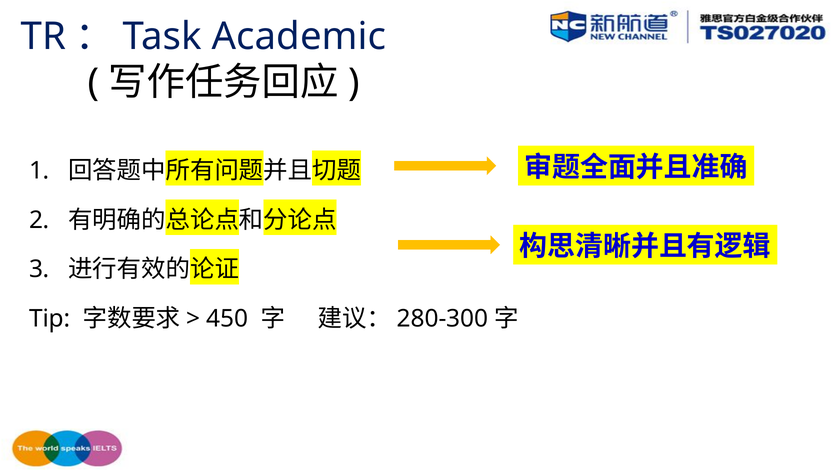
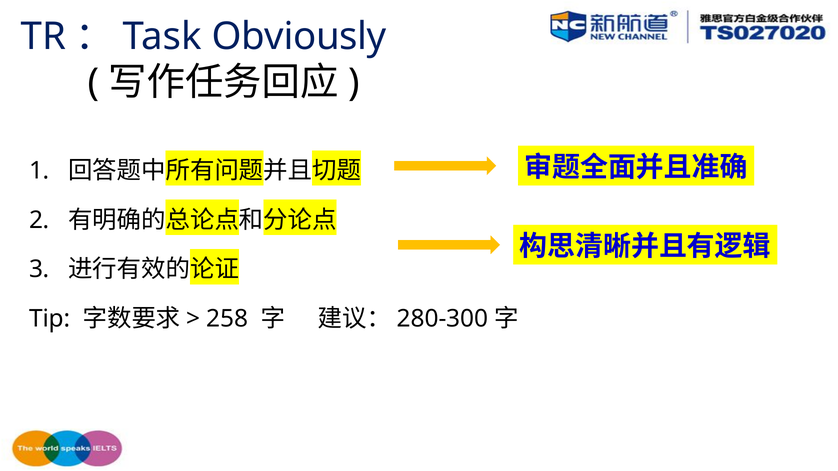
Academic: Academic -> Obviously (299, 37)
450: 450 -> 258 (227, 319)
